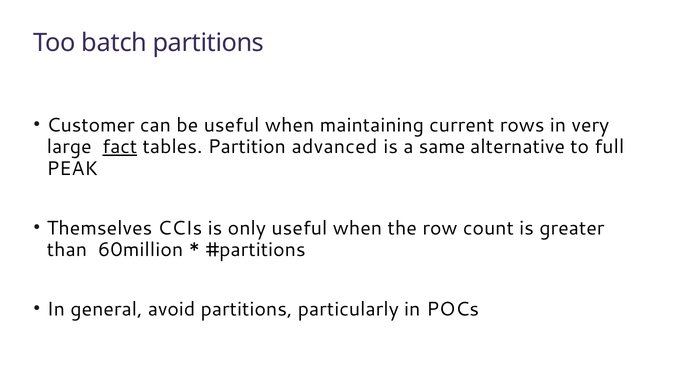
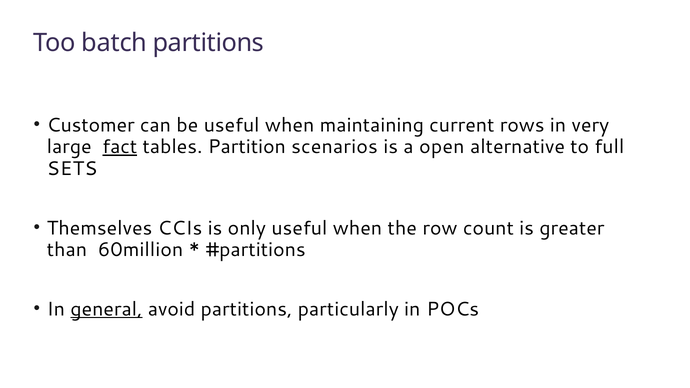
advanced: advanced -> scenarios (335, 147)
same: same -> open (442, 147)
PEAK: PEAK -> SETS (72, 169)
general underline: none -> present (106, 309)
